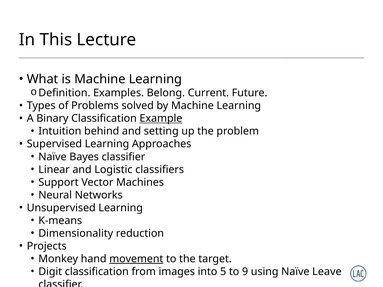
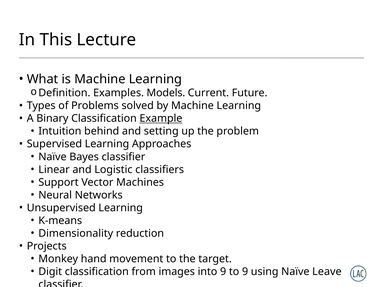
Belong: Belong -> Models (166, 93)
movement underline: present -> none (136, 259)
into 5: 5 -> 9 (223, 272)
